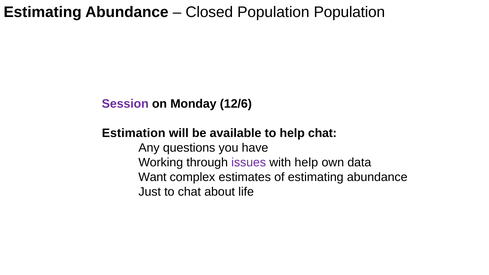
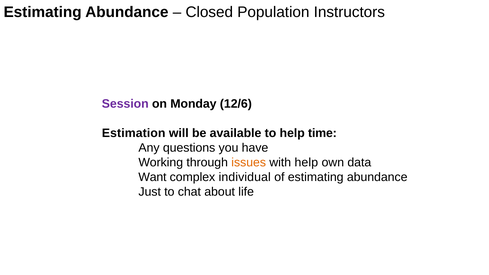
Population Population: Population -> Instructors (349, 12)
help chat: chat -> time (322, 133)
issues colour: purple -> orange (249, 163)
estimates: estimates -> individual (245, 177)
